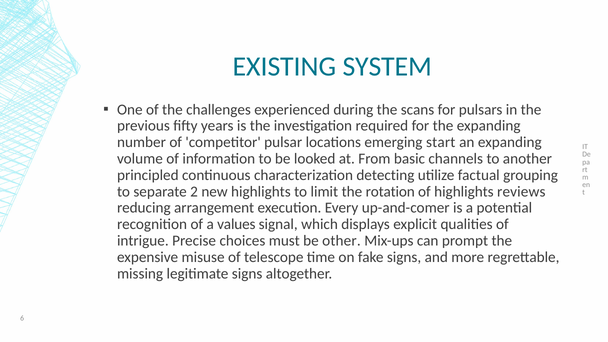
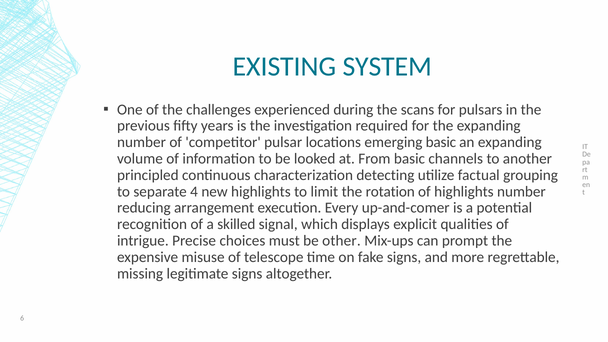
emerging start: start -> basic (441, 142)
2: 2 -> 4 (194, 192)
highlights reviews: reviews -> number (521, 192)
values: values -> skilled (236, 224)
